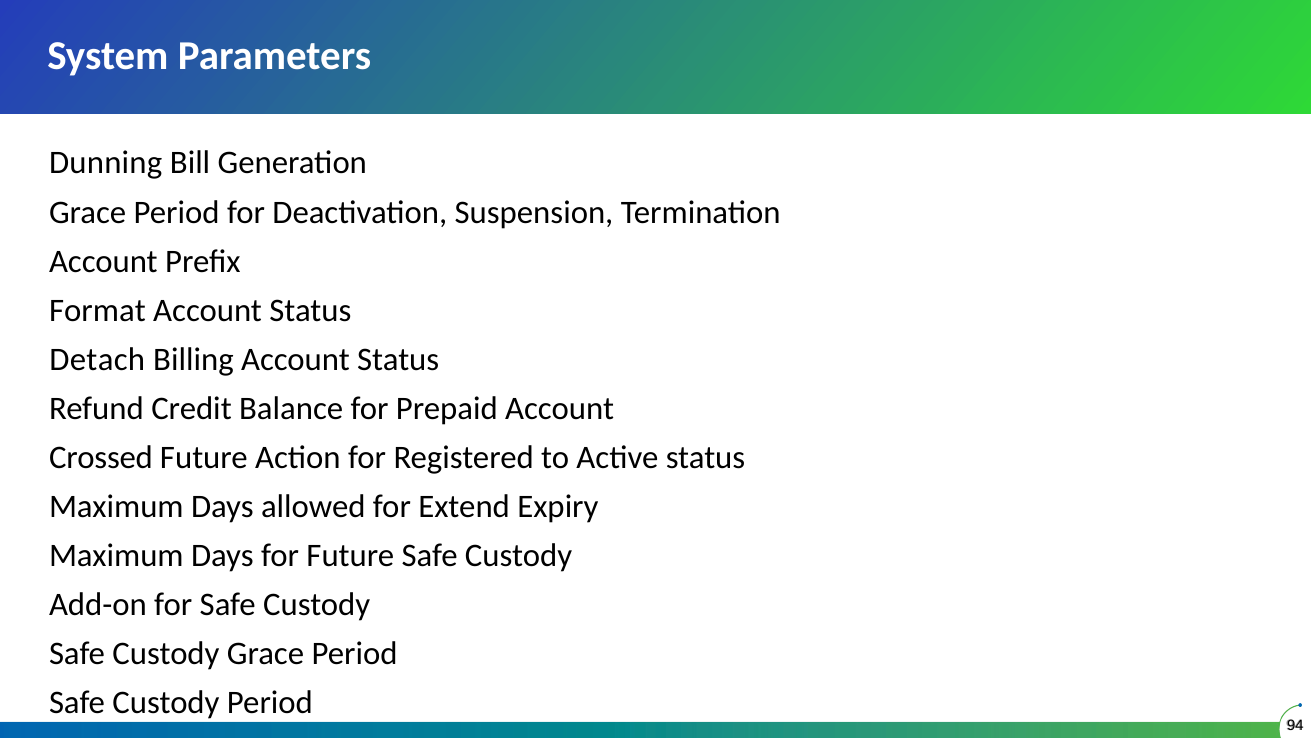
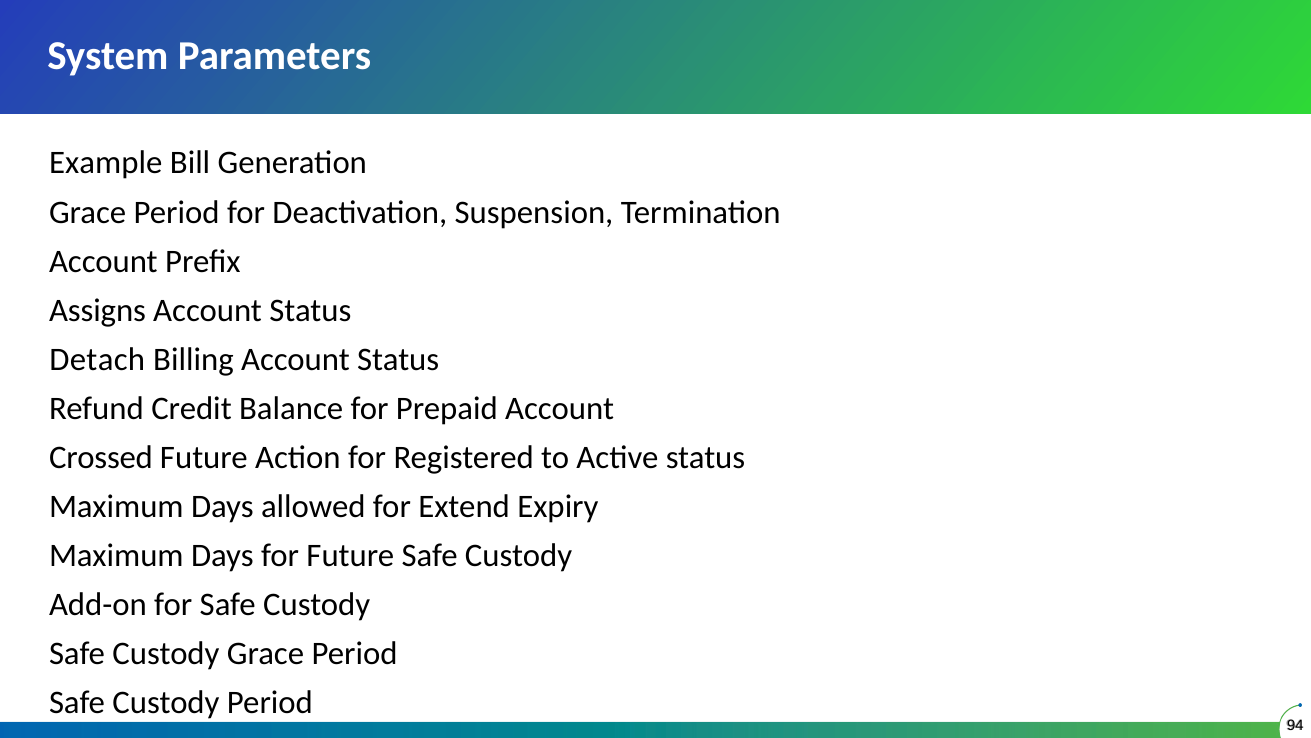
Dunning: Dunning -> Example (106, 163)
Format: Format -> Assigns (97, 310)
